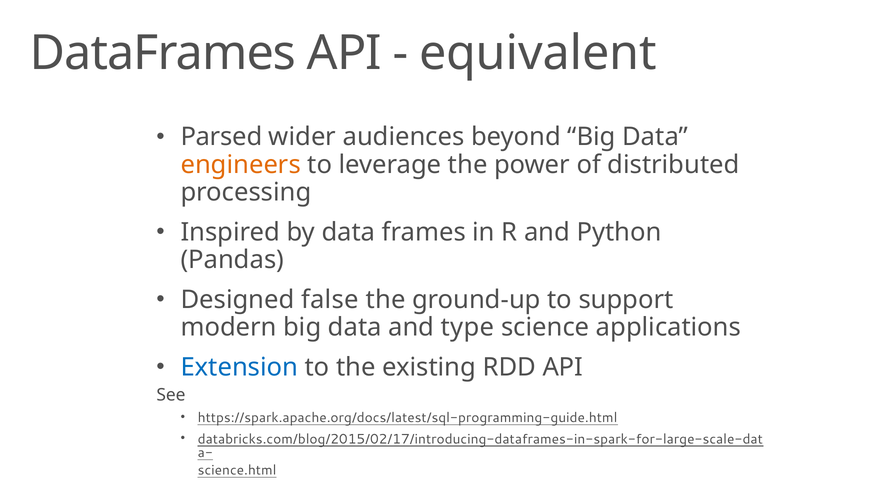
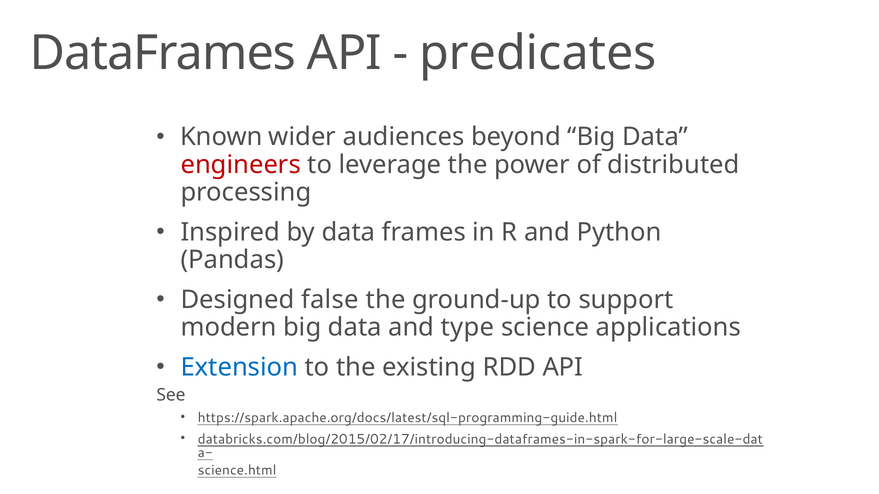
equivalent: equivalent -> predicates (538, 53)
Parsed: Parsed -> Known (221, 137)
engineers colour: orange -> red (241, 165)
